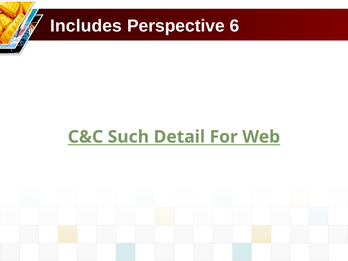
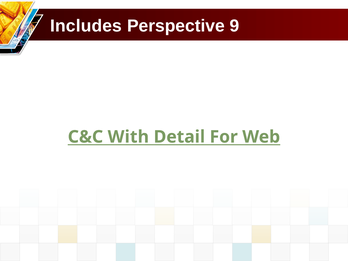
6: 6 -> 9 (234, 26)
Such: Such -> With (128, 137)
